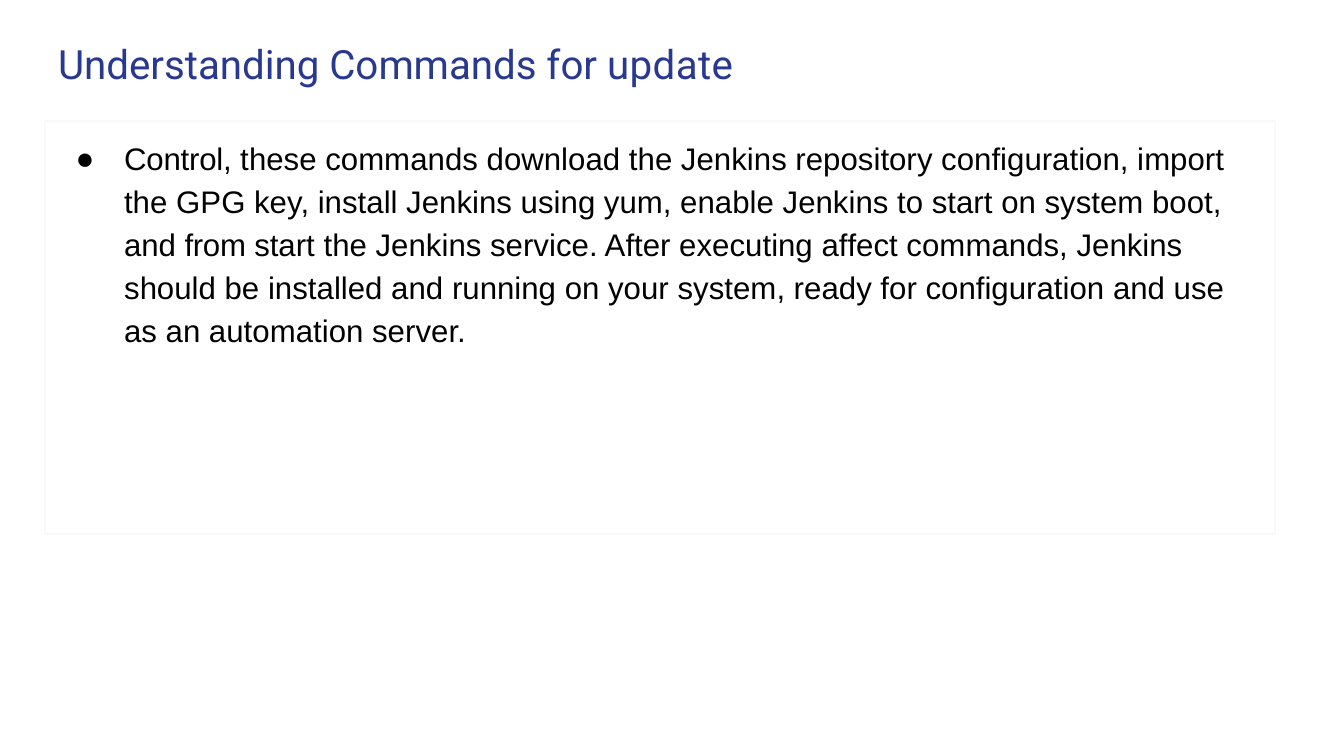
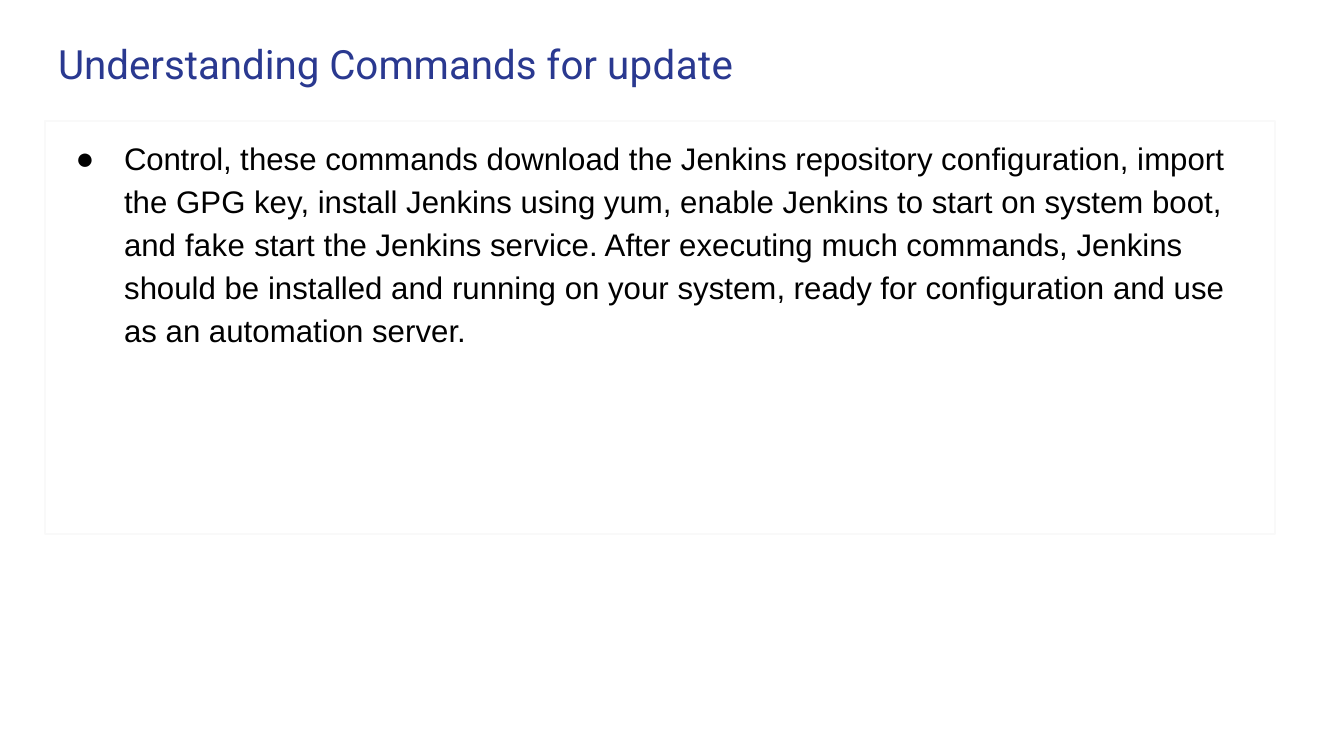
from: from -> fake (215, 247)
affect: affect -> much (860, 247)
